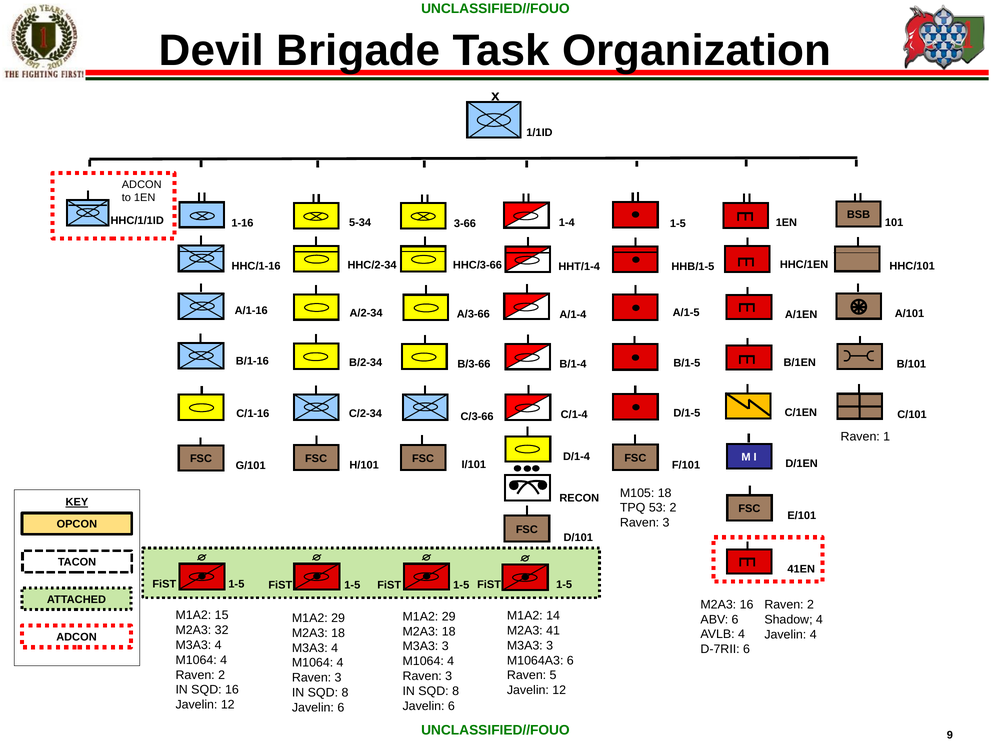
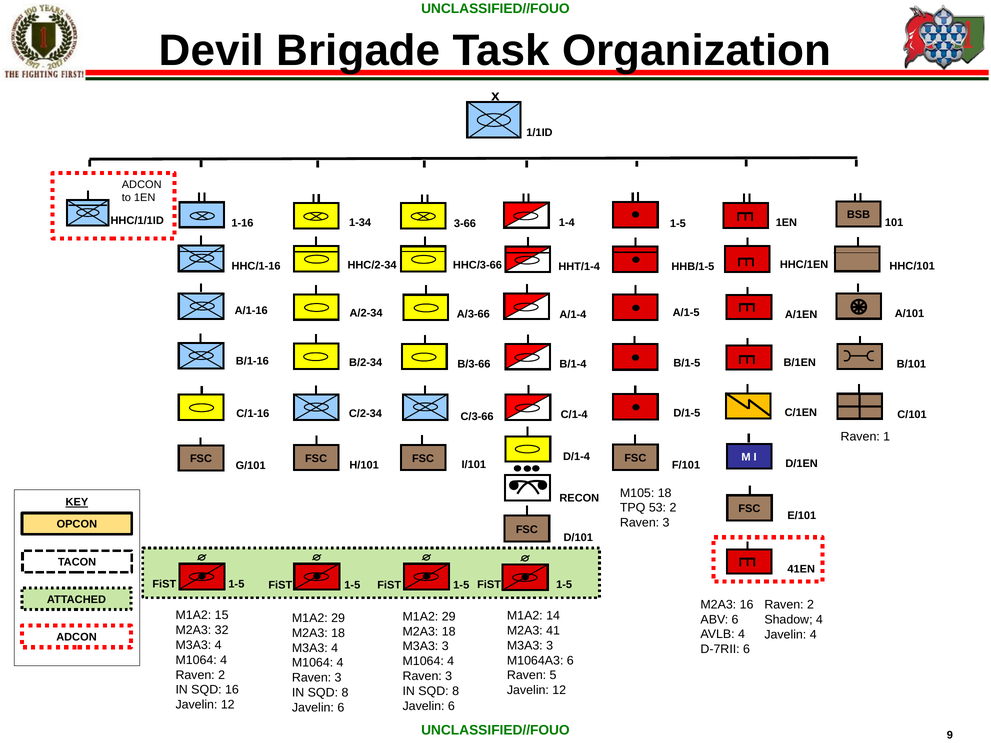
5-34: 5-34 -> 1-34 (360, 223)
